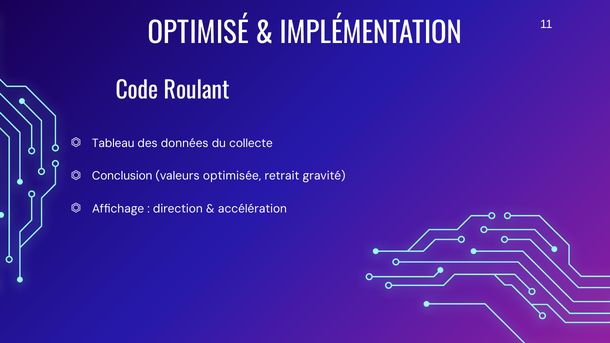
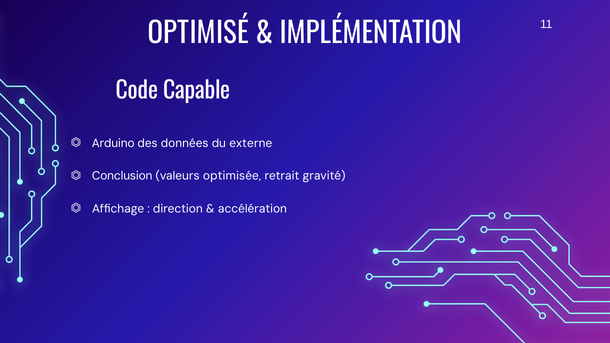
Roulant: Roulant -> Capable (197, 91)
Tableau: Tableau -> Arduino (113, 143)
collecte: collecte -> externe (251, 143)
